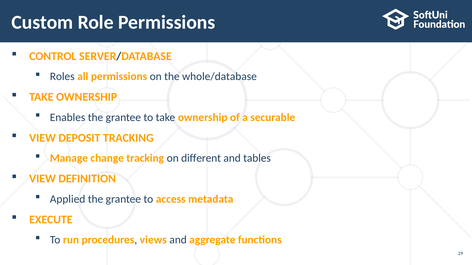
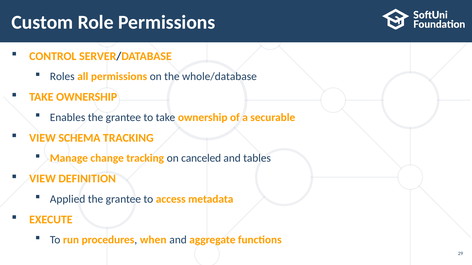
DEPOSIT: DEPOSIT -> SCHEMA (79, 138)
different: different -> canceled (201, 159)
views: views -> when (153, 240)
